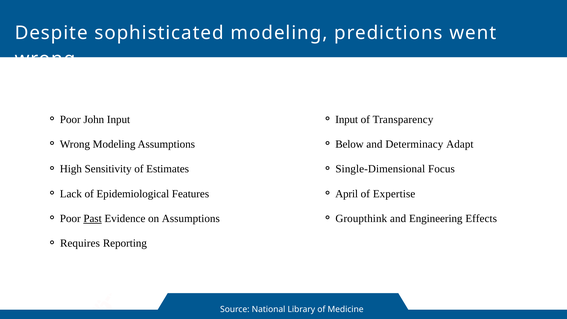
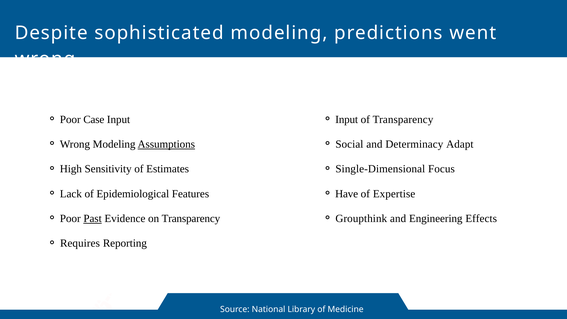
John: John -> Case (94, 119)
Assumptions underline: none -> present (166, 144)
Below: Below -> Social (349, 144)
April: April -> Have (347, 194)
on Assumptions: Assumptions -> Transparency (191, 219)
